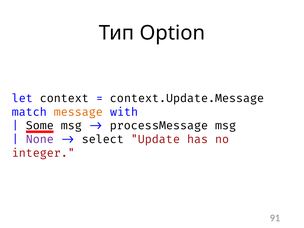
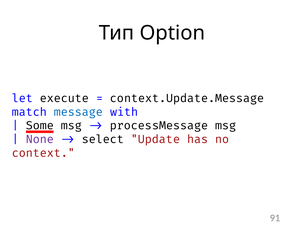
context: context -> execute (64, 98)
message colour: orange -> blue (78, 112)
integer: integer -> context (43, 153)
